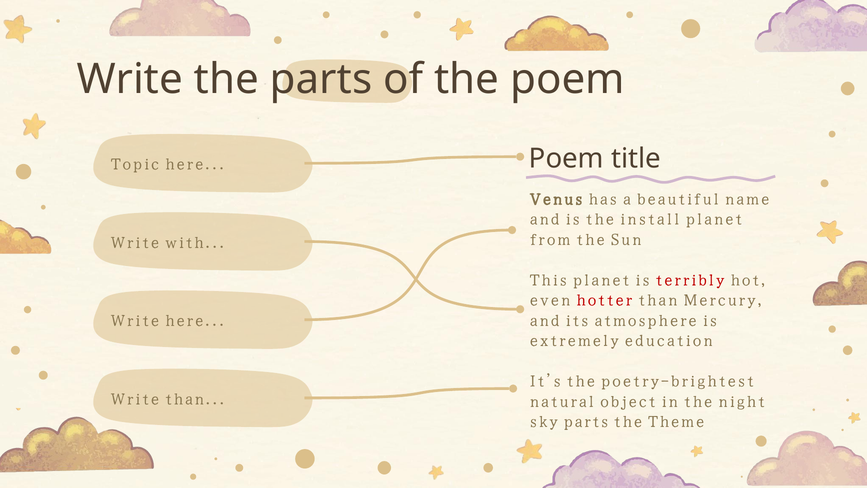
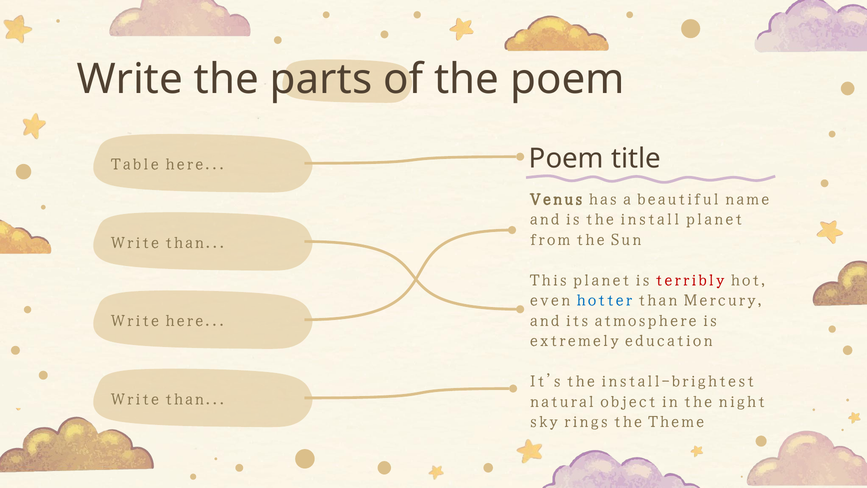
Topic: Topic -> Table (135, 164)
with: with -> than (195, 243)
hotter colour: red -> blue (604, 300)
poetry-brightest: poetry-brightest -> install-brightest (678, 381)
sky parts: parts -> rings (586, 422)
